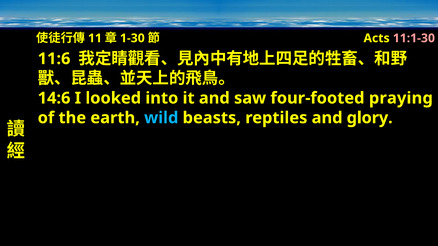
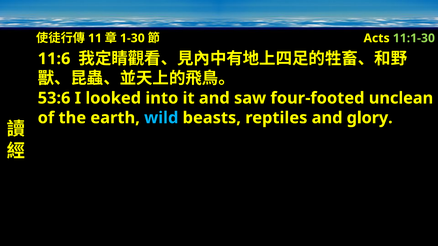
11:1-30 colour: pink -> light green (414, 38)
14:6: 14:6 -> 53:6 (54, 98)
praying: praying -> unclean (401, 98)
